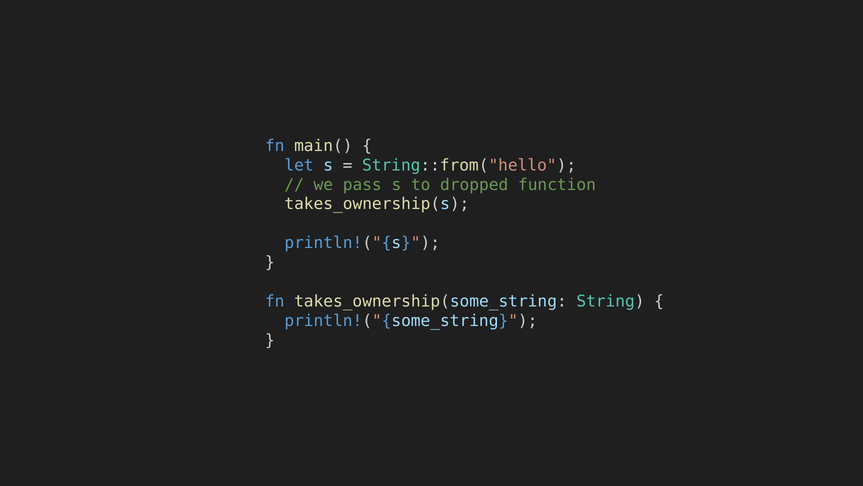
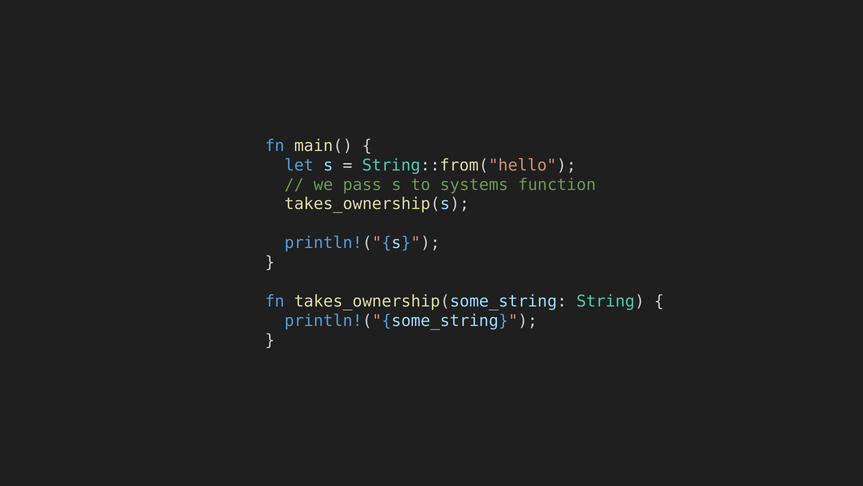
dropped: dropped -> systems (474, 184)
